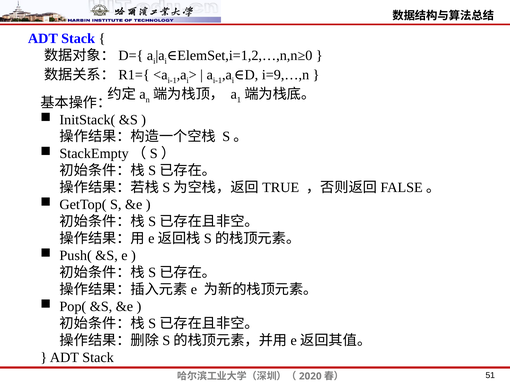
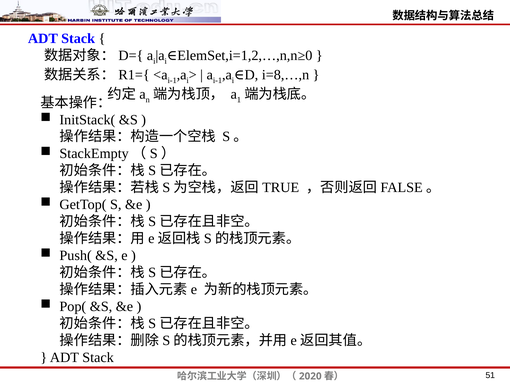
i=9,…,n: i=9,…,n -> i=8,…,n (286, 75)
